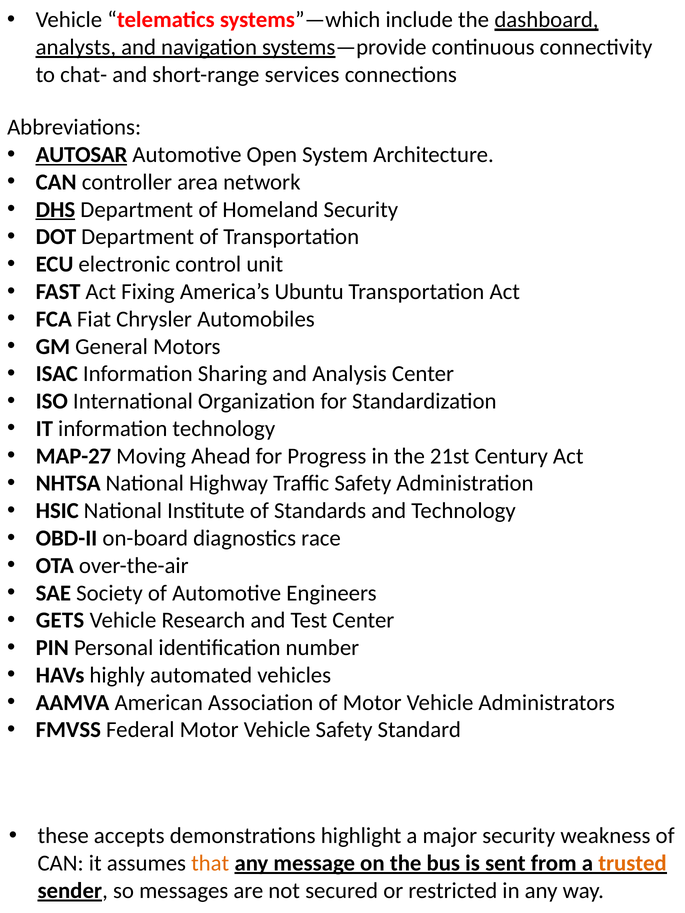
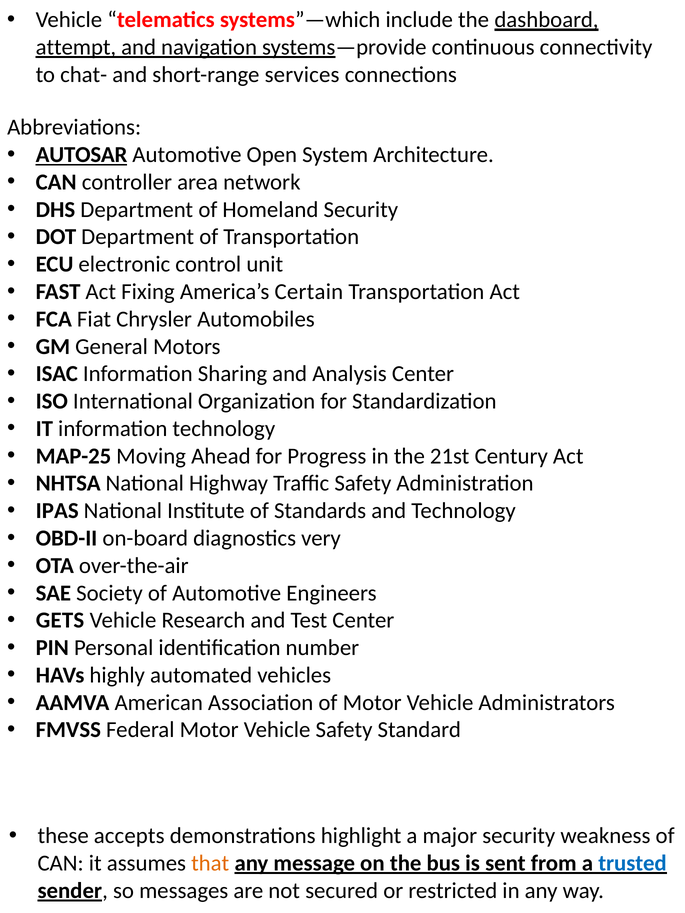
analysts: analysts -> attempt (76, 47)
DHS underline: present -> none (55, 210)
Ubuntu: Ubuntu -> Certain (309, 292)
MAP-27: MAP-27 -> MAP-25 (73, 456)
HSIC: HSIC -> IPAS (57, 511)
race: race -> very (321, 538)
trusted colour: orange -> blue (632, 863)
